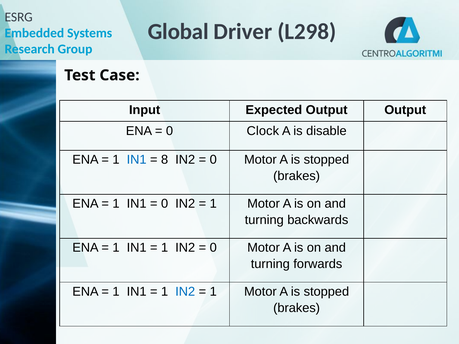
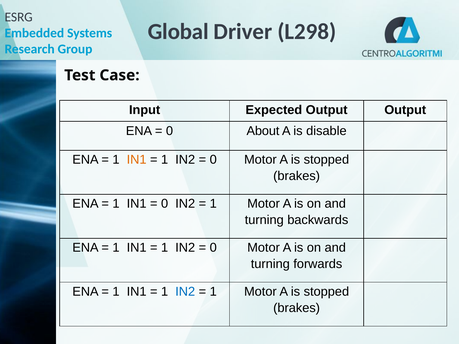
Clock: Clock -> About (263, 131)
IN1 colour: blue -> orange (137, 160)
8: 8 -> 1 (165, 160)
